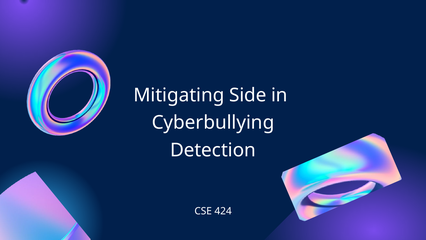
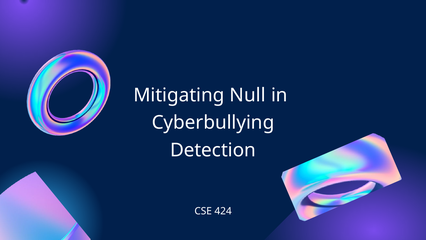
Side: Side -> Null (248, 95)
